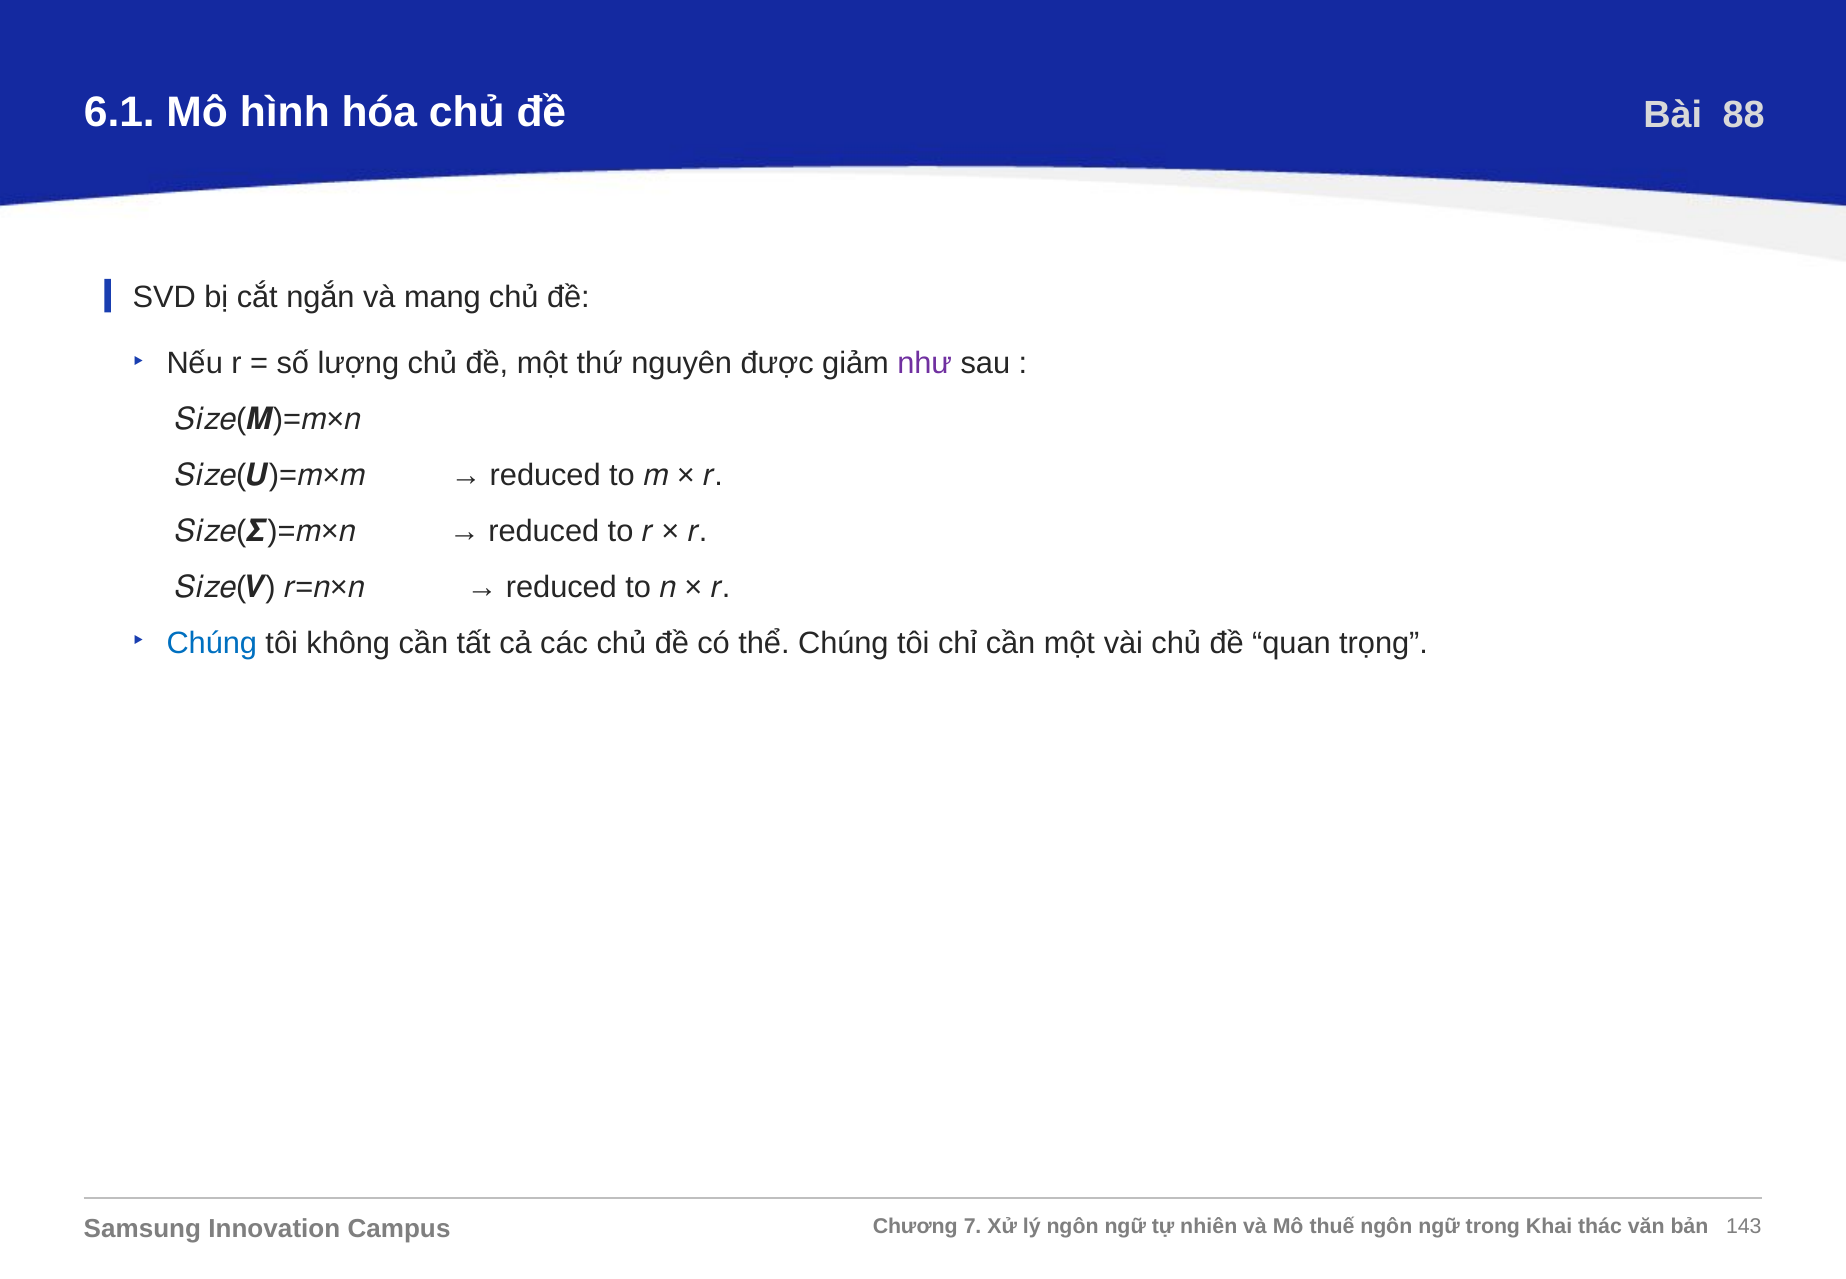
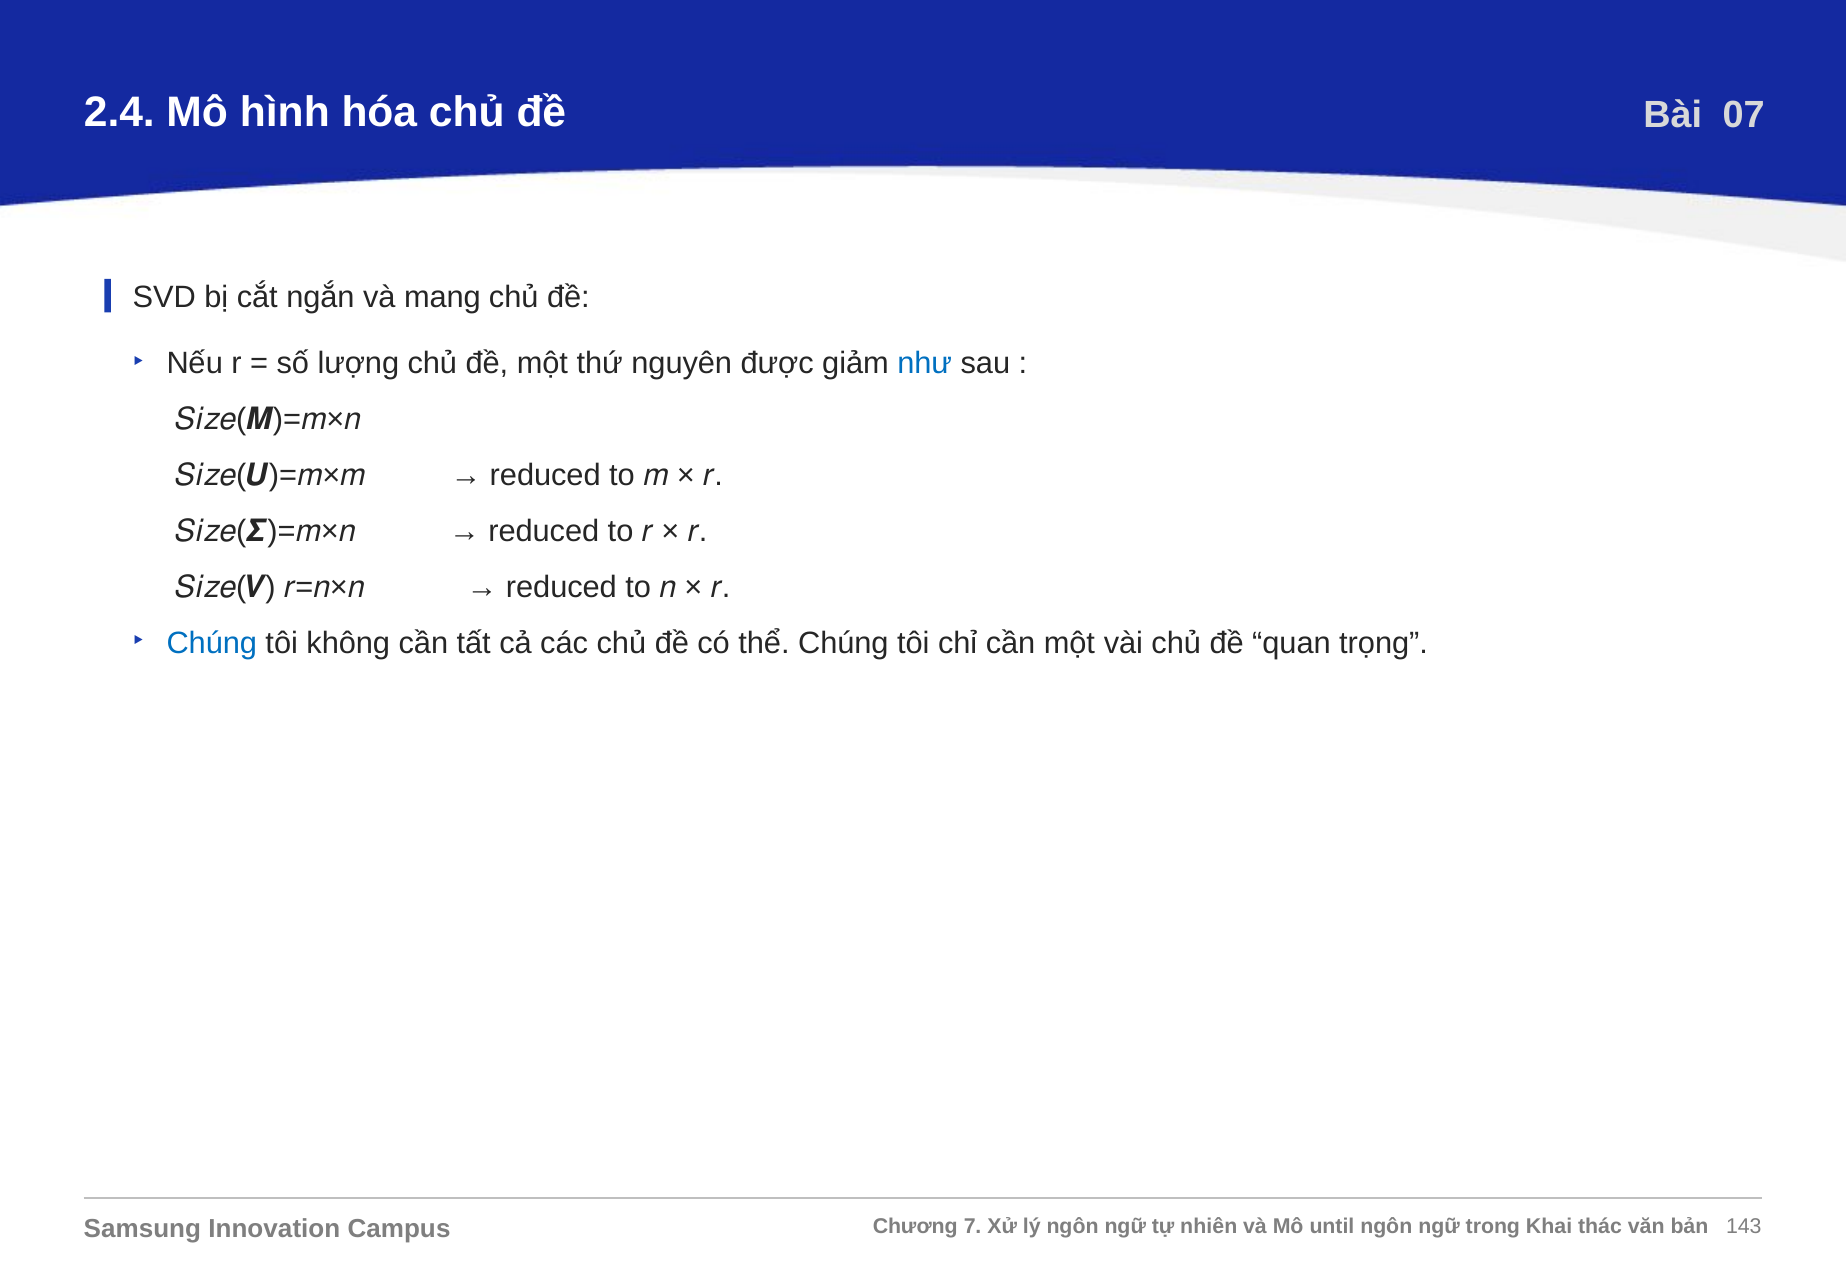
6.1: 6.1 -> 2.4 (119, 112)
88: 88 -> 07 (1744, 115)
như colour: purple -> blue (925, 363)
thuế: thuế -> until (1332, 1226)
